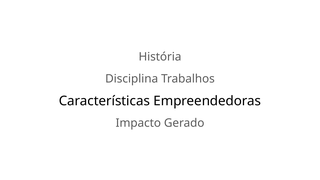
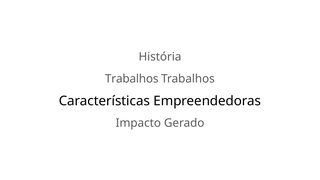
Disciplina: Disciplina -> Trabalhos (132, 79)
